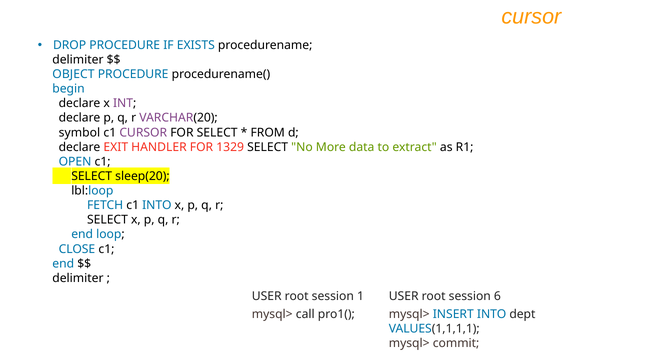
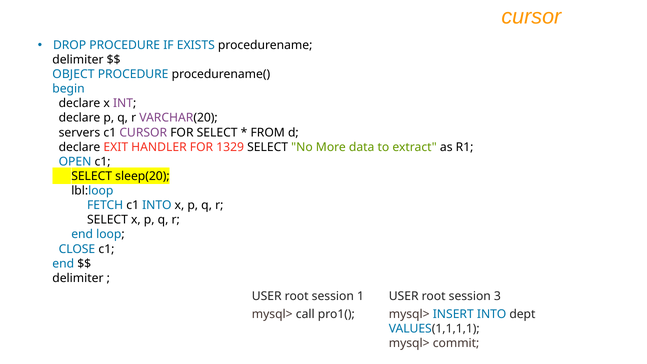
symbol: symbol -> servers (79, 132)
6: 6 -> 3 (497, 296)
